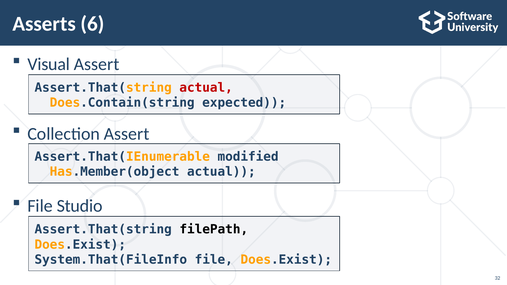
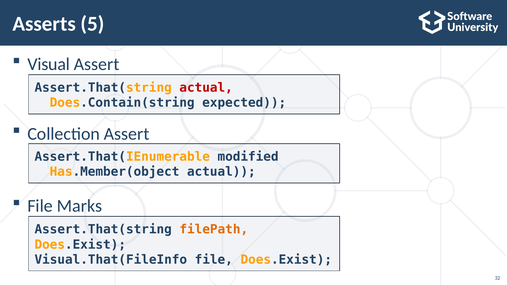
6: 6 -> 5 (92, 24)
Studio: Studio -> Marks (80, 206)
filePath colour: black -> orange (214, 229)
System.That(FileInfo: System.That(FileInfo -> Visual.That(FileInfo (111, 260)
